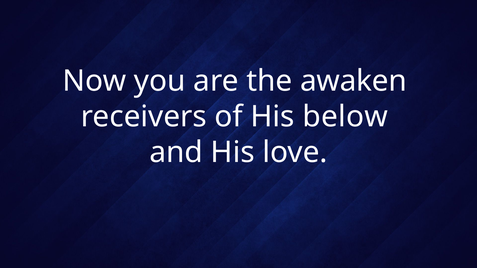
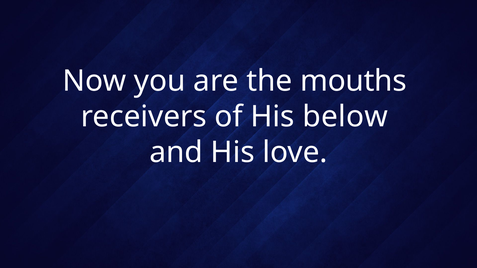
awaken: awaken -> mouths (353, 81)
